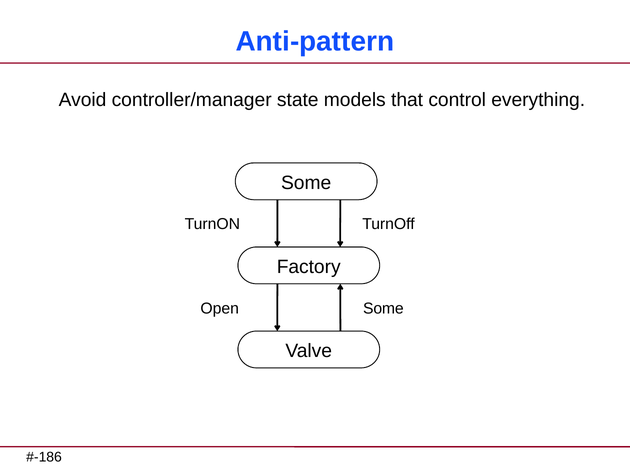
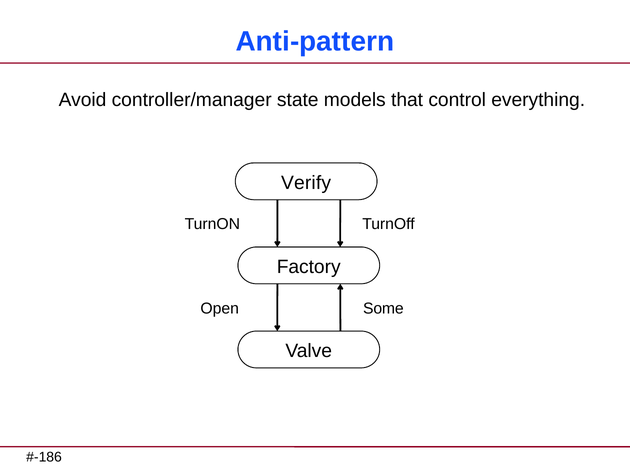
Some: Some -> Verify (306, 182)
